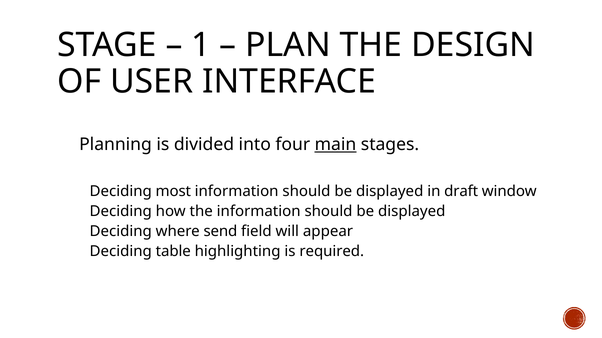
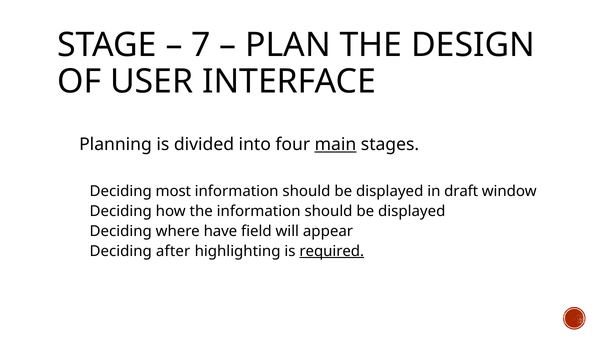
1: 1 -> 7 (201, 45)
send: send -> have (220, 231)
table: table -> after (173, 252)
required underline: none -> present (332, 252)
